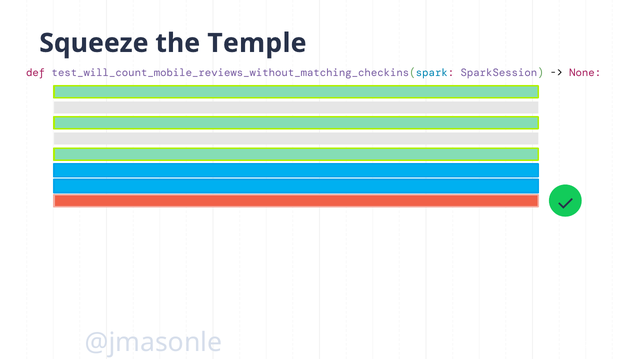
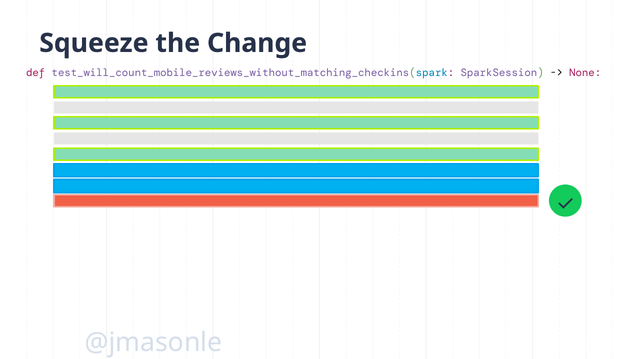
Temple: Temple -> Change (257, 43)
